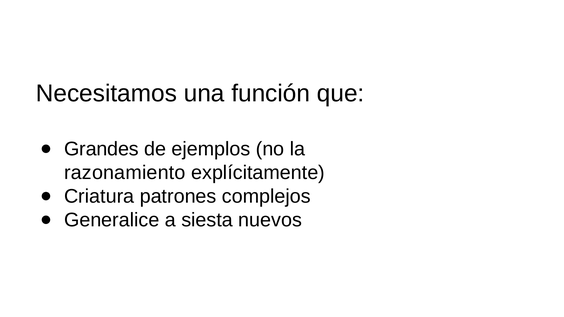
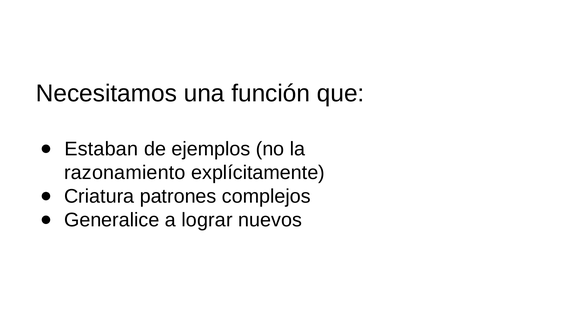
Grandes: Grandes -> Estaban (101, 149)
siesta: siesta -> lograr (207, 220)
